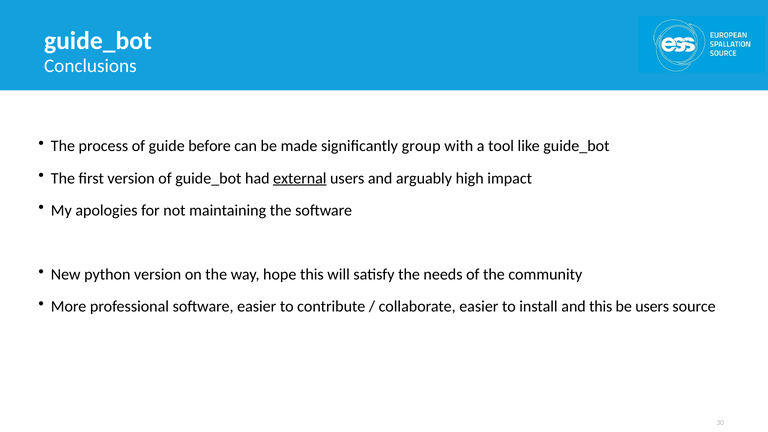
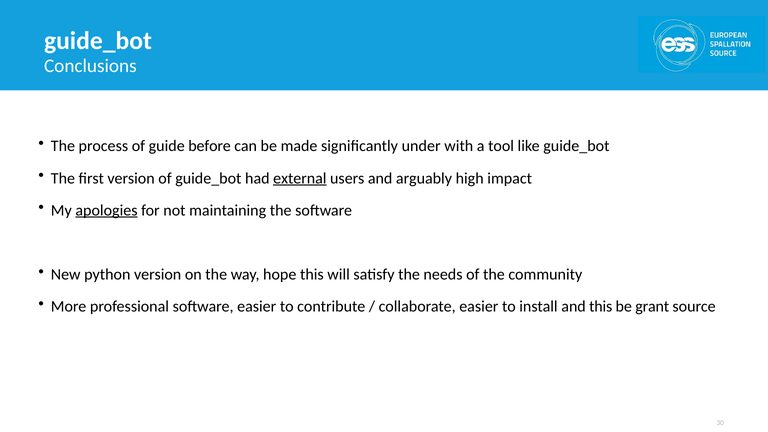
group: group -> under (421, 146)
apologies underline: none -> present (106, 210)
be users: users -> grant (652, 306)
